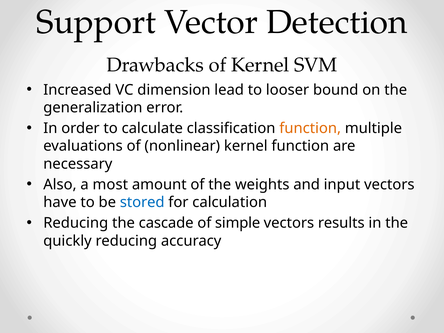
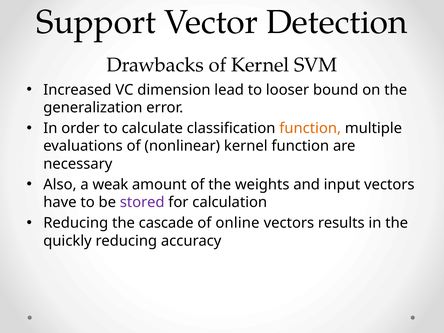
most: most -> weak (110, 185)
stored colour: blue -> purple (142, 202)
simple: simple -> online (237, 223)
